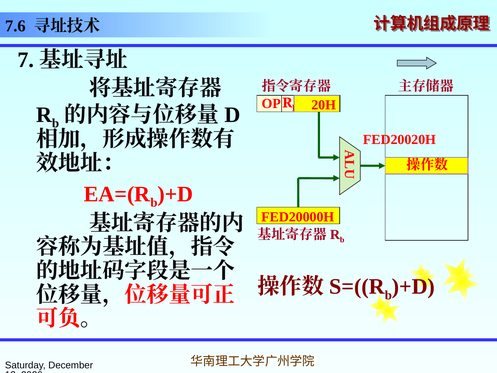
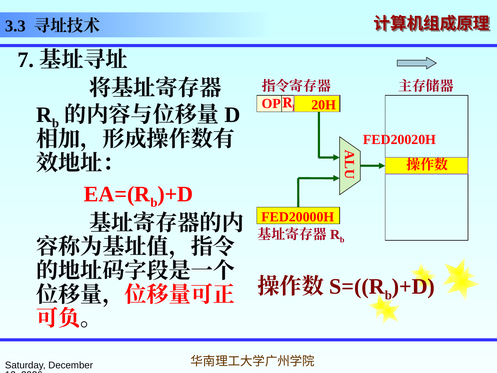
7.6: 7.6 -> 3.3 (15, 26)
